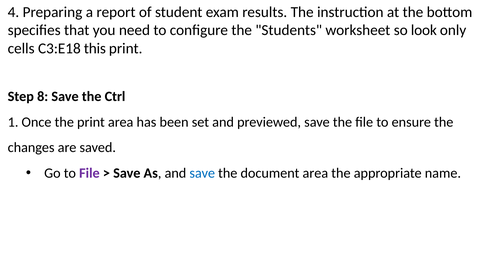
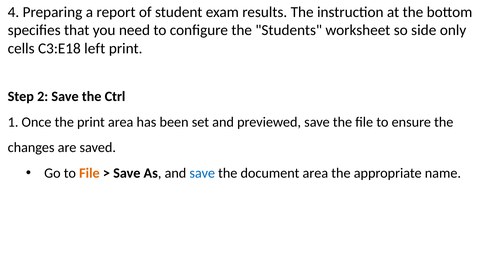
look: look -> side (424, 30)
this: this -> left (95, 49)
8: 8 -> 2 (43, 96)
File colour: purple -> orange (89, 173)
